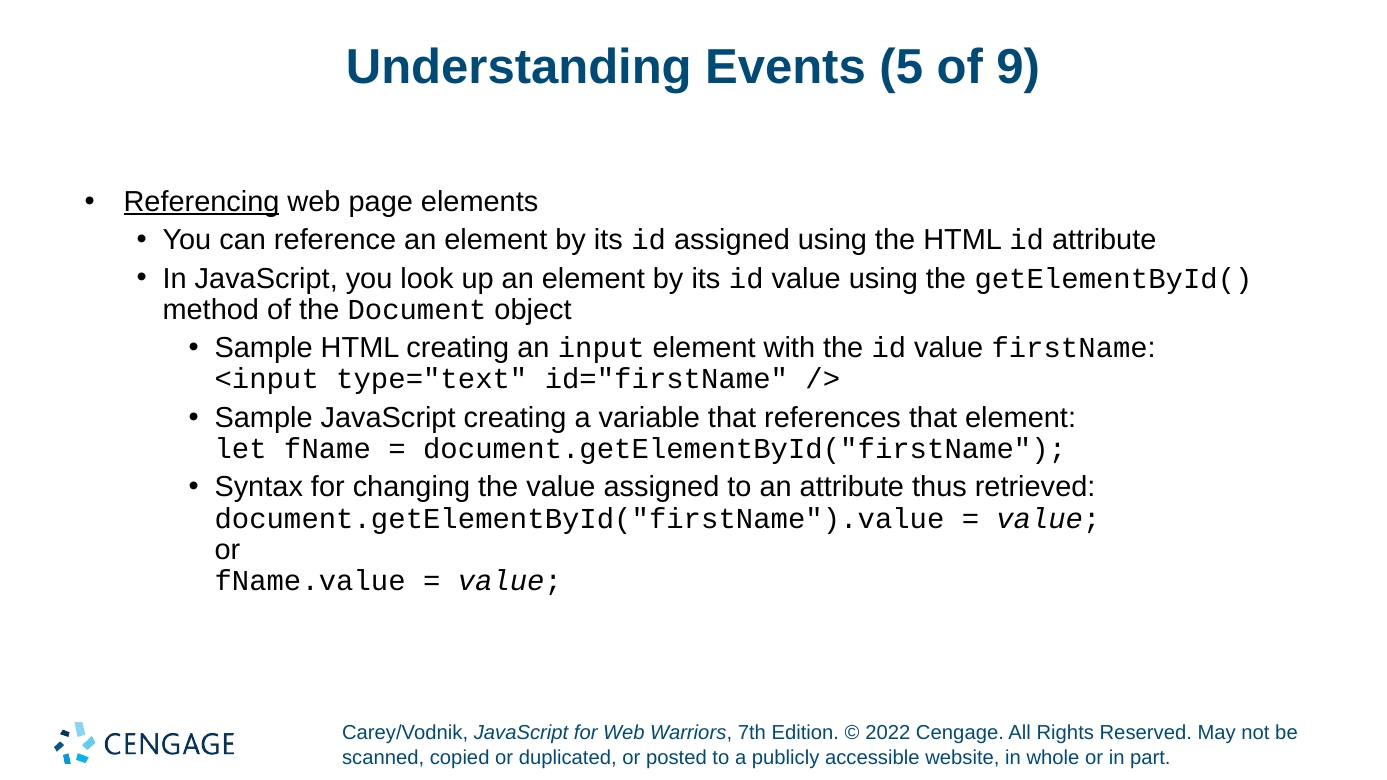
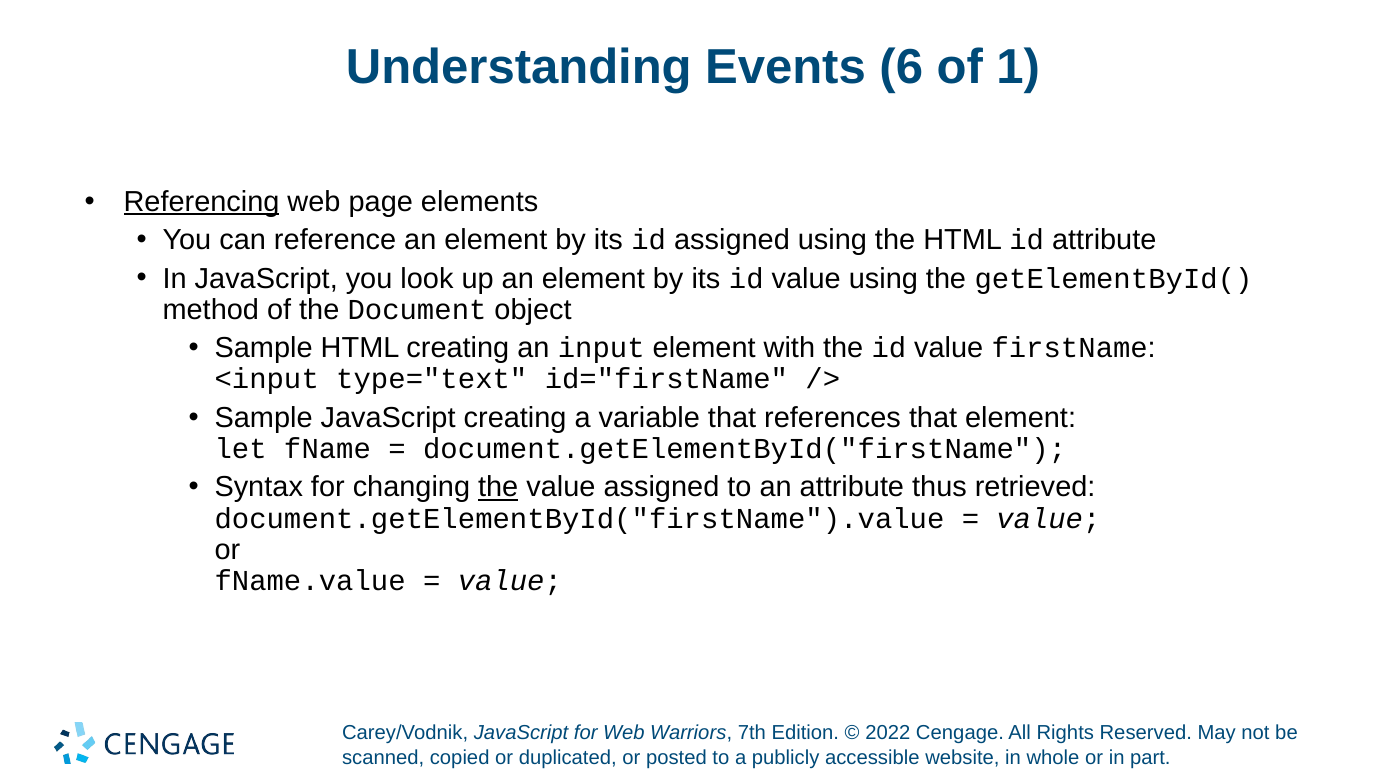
5: 5 -> 6 (901, 68)
9: 9 -> 1 (1018, 68)
the underline: none -> present (498, 488)
